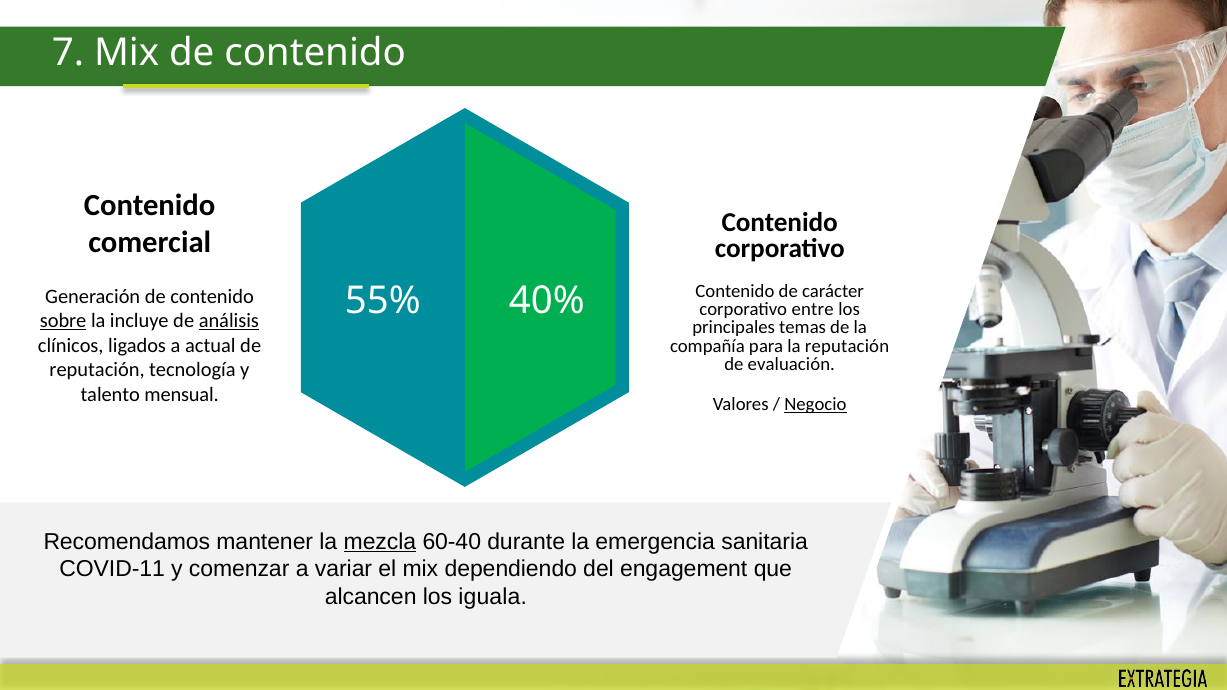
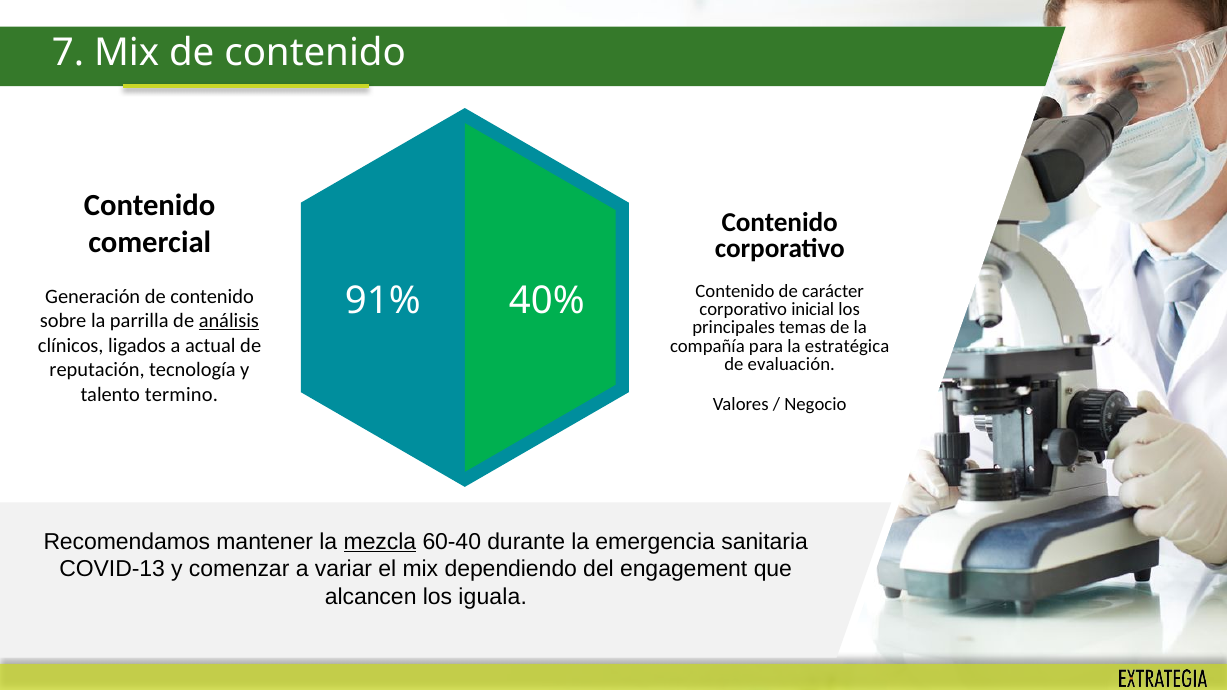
55%: 55% -> 91% (383, 301)
entre: entre -> inicial (813, 310)
sobre underline: present -> none (63, 321)
incluye: incluye -> parrilla (139, 321)
la reputación: reputación -> estratégica (847, 346)
mensual: mensual -> termino (181, 395)
Negocio underline: present -> none (815, 404)
COVID-11: COVID-11 -> COVID-13 (112, 569)
